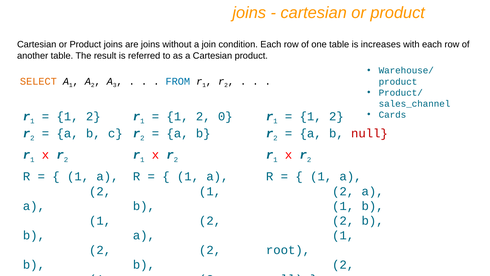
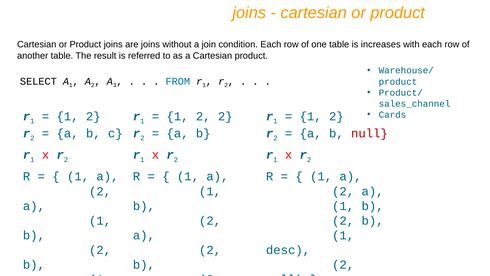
SELECT colour: orange -> black (38, 81)
2 0: 0 -> 2 (225, 116)
root: root -> desc (288, 250)
